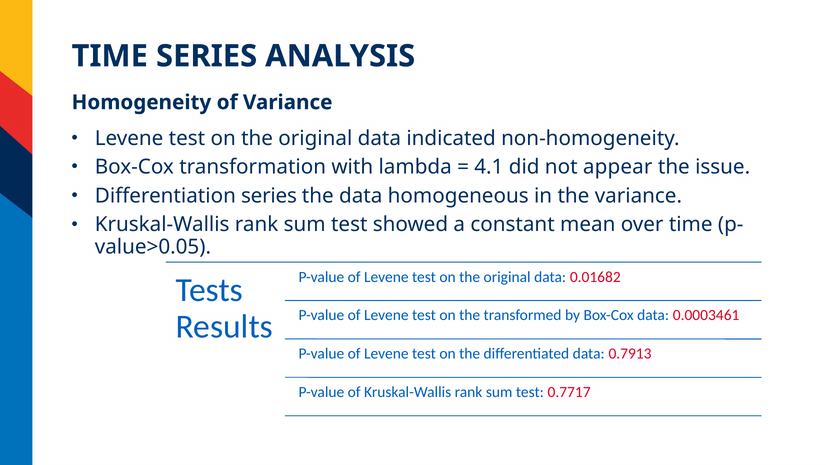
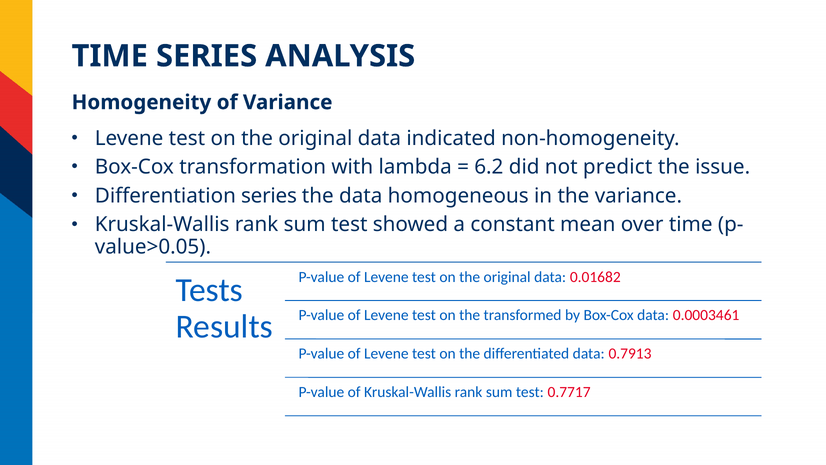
4.1: 4.1 -> 6.2 (489, 167)
appear: appear -> predict (618, 167)
